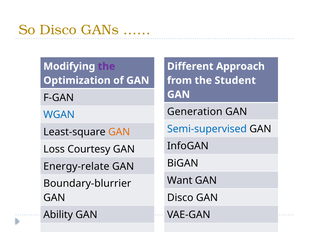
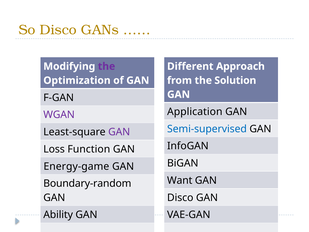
Student: Student -> Solution (235, 80)
Generation: Generation -> Application (195, 112)
WGAN colour: blue -> purple (59, 115)
GAN colour: orange -> purple (119, 132)
Courtesy: Courtesy -> Function (89, 149)
Energy-relate: Energy-relate -> Energy-game (76, 166)
Boundary-blurrier: Boundary-blurrier -> Boundary-random (87, 183)
